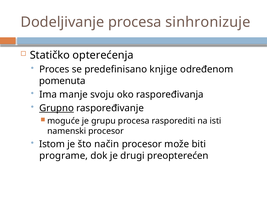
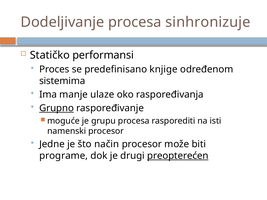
opterećenja: opterećenja -> performansi (103, 55)
pomenuta: pomenuta -> sistemima (62, 81)
svoju: svoju -> ulaze (102, 95)
Istom: Istom -> Jedne (52, 144)
preopterećen underline: none -> present (178, 156)
